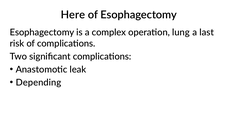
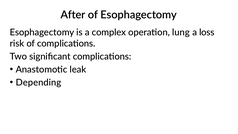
Here: Here -> After (73, 15)
last: last -> loss (207, 32)
